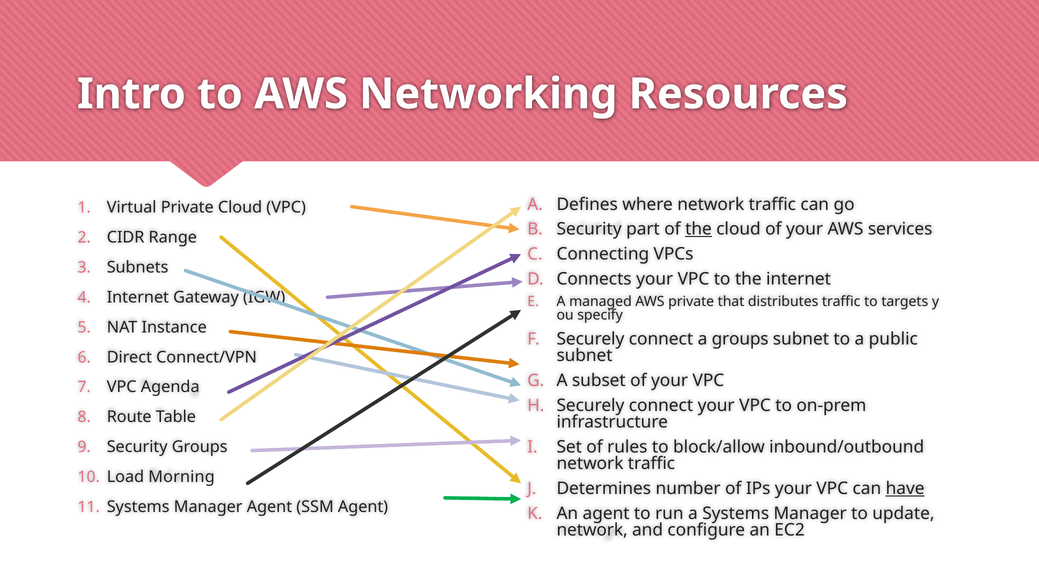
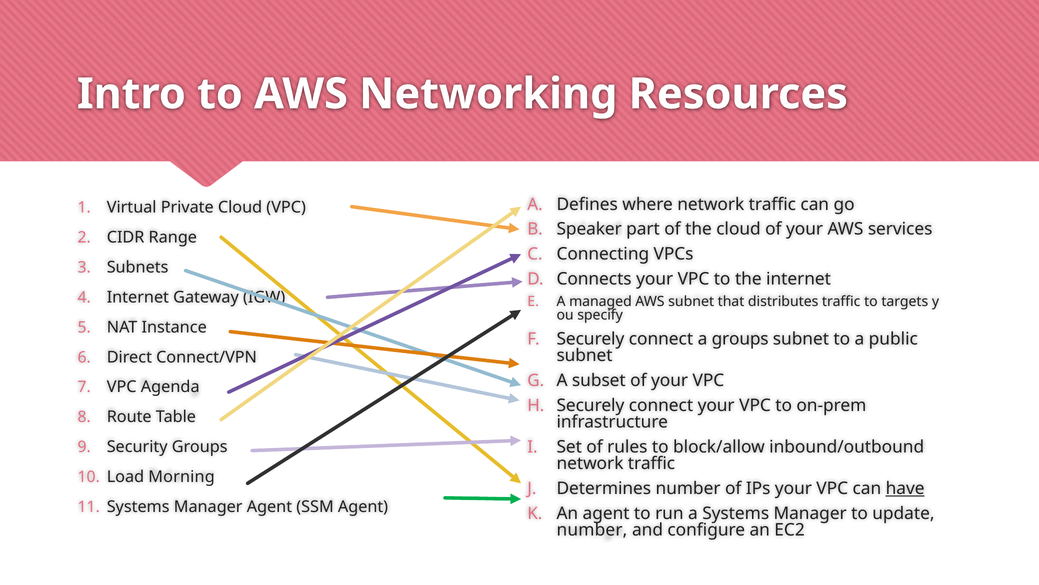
Security: Security -> Speaker (589, 229)
the underline: present -> none (699, 229)
AWS private: private -> subnet (691, 301)
network: network -> number (592, 530)
